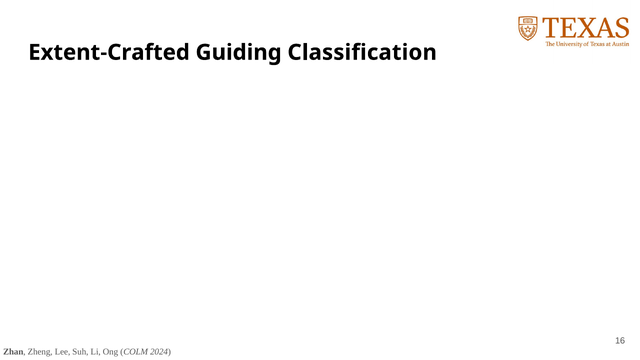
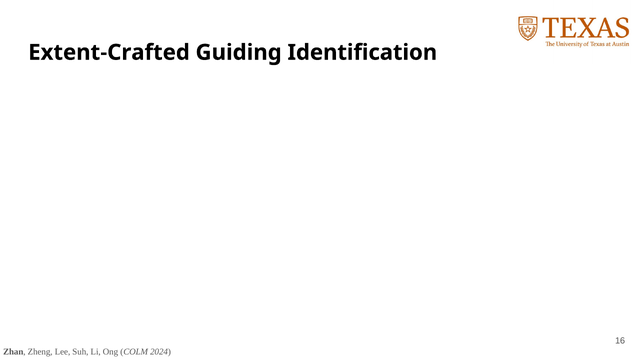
Classification: Classification -> Identification (362, 52)
